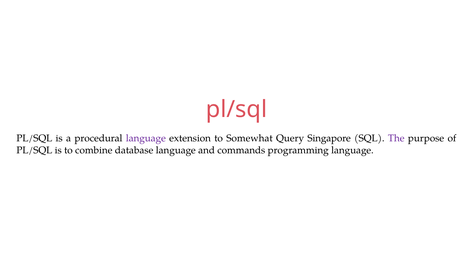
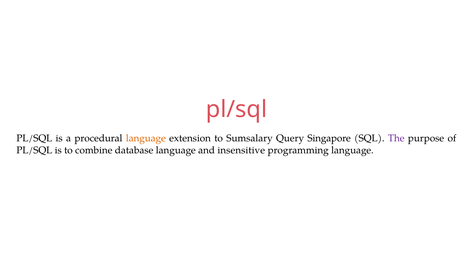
language colour: purple -> orange (146, 138)
Somewhat: Somewhat -> Sumsalary (250, 138)
commands: commands -> insensitive (241, 150)
